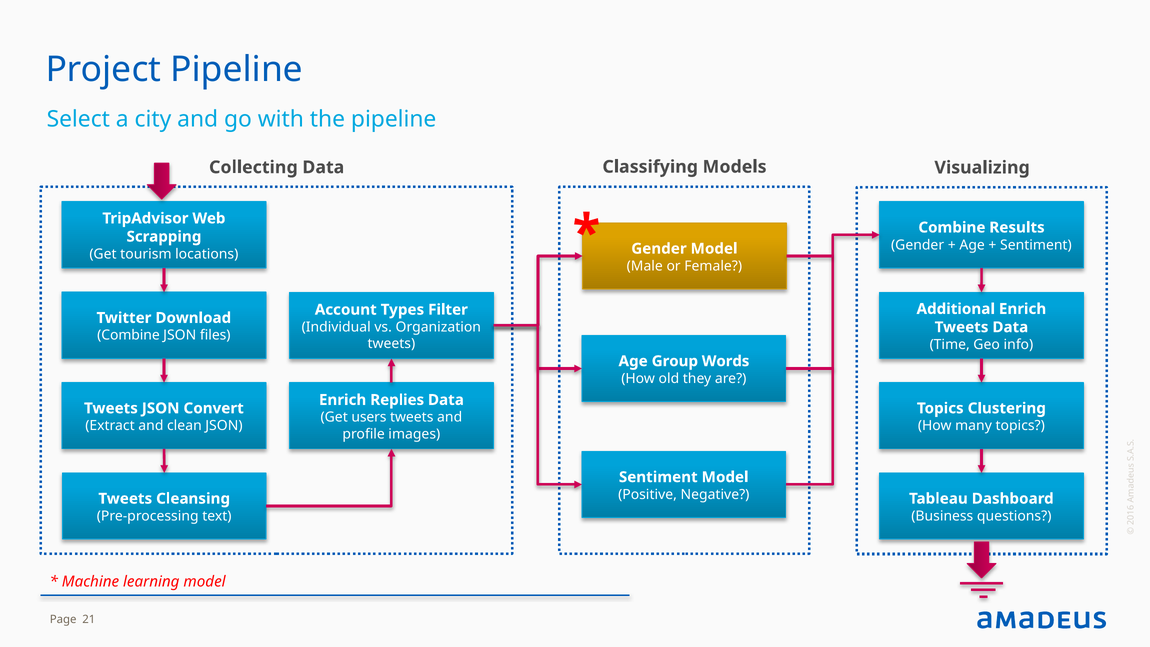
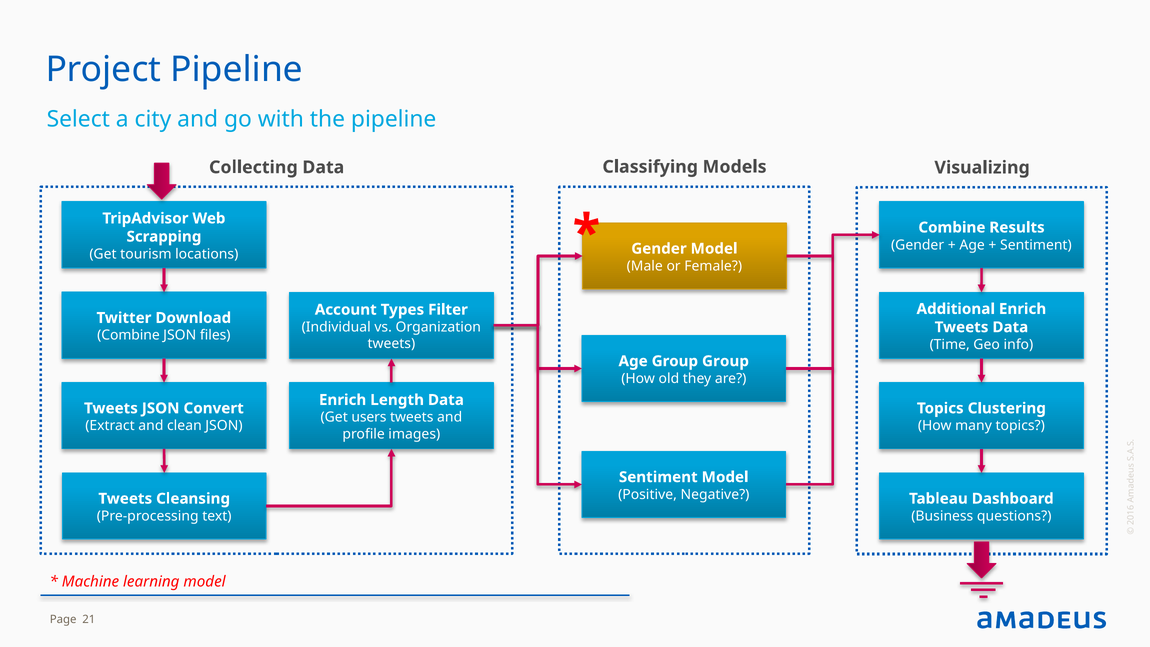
Group Words: Words -> Group (725, 361)
Replies: Replies -> Length (397, 400)
